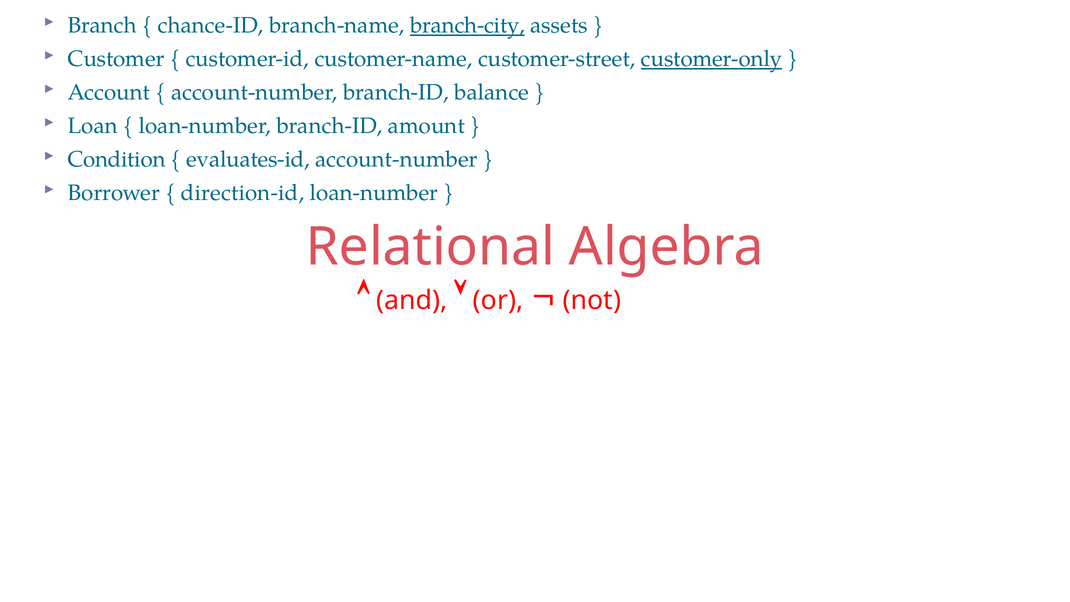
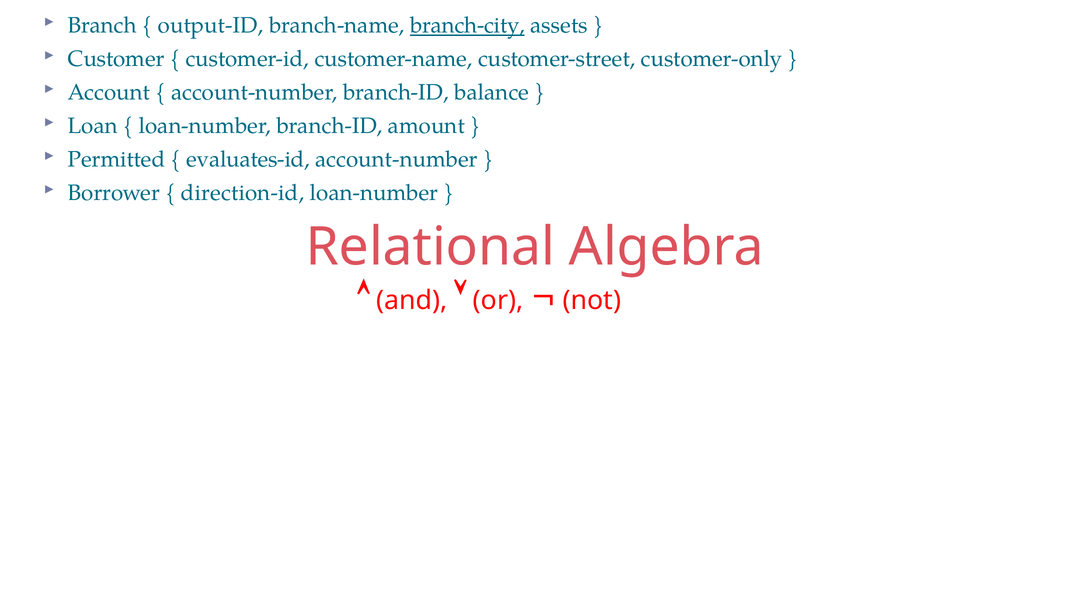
chance-ID: chance-ID -> output-ID (211, 26)
customer-only underline: present -> none (712, 59)
Condition: Condition -> Permitted (116, 159)
